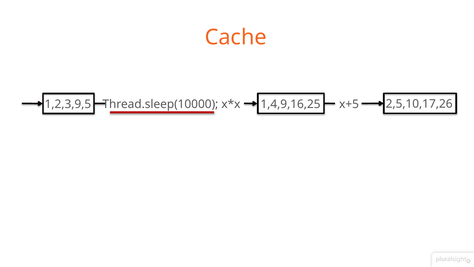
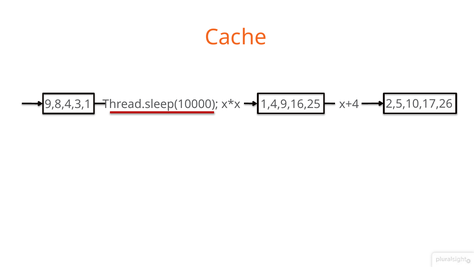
1,2,3,9,5: 1,2,3,9,5 -> 9,8,4,3,1 (68, 104)
x+5: x+5 -> x+4 (349, 104)
